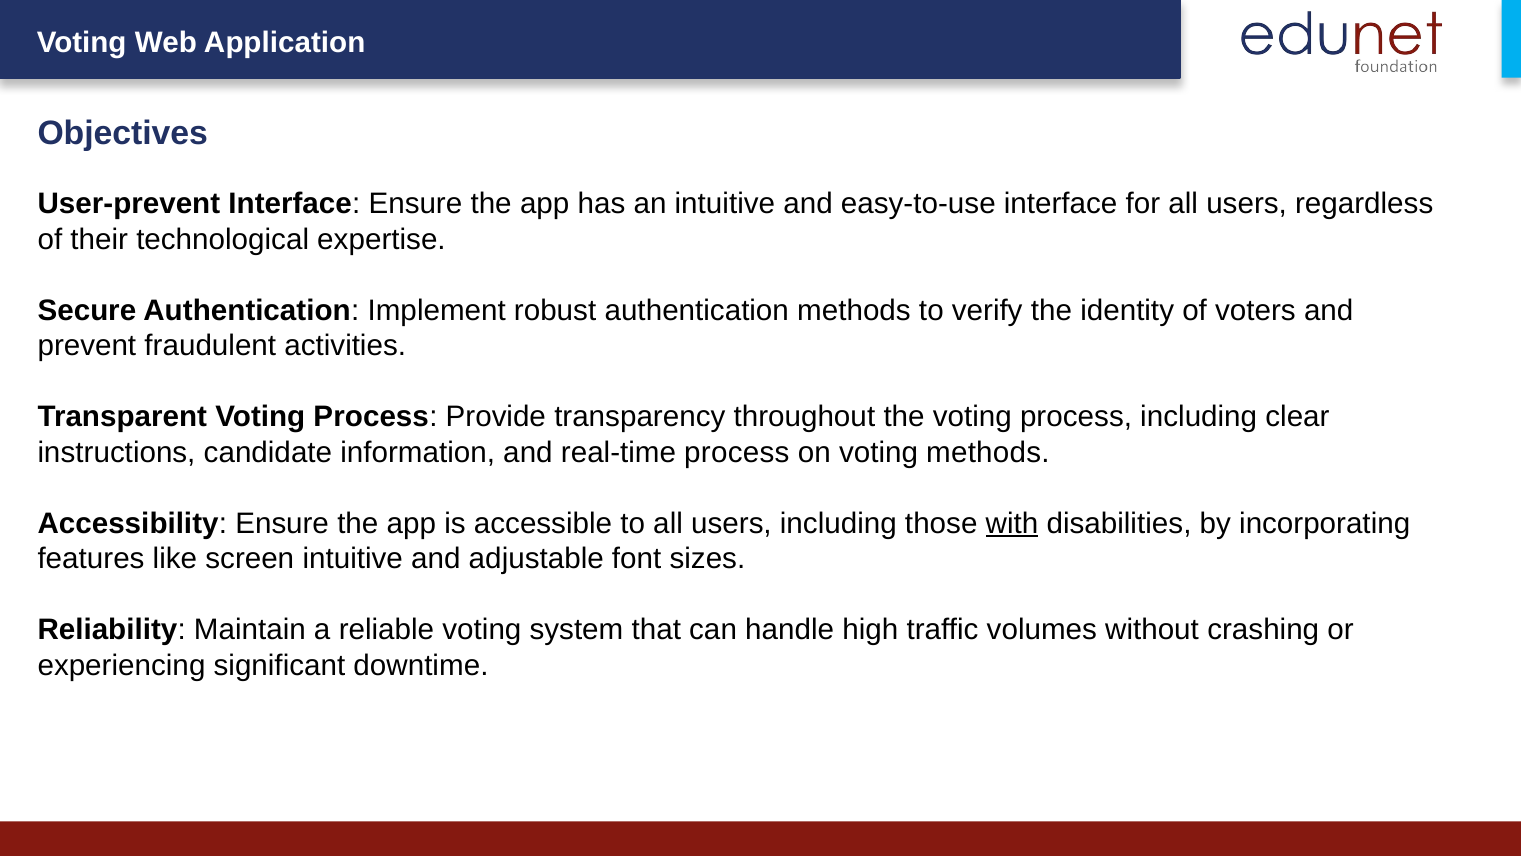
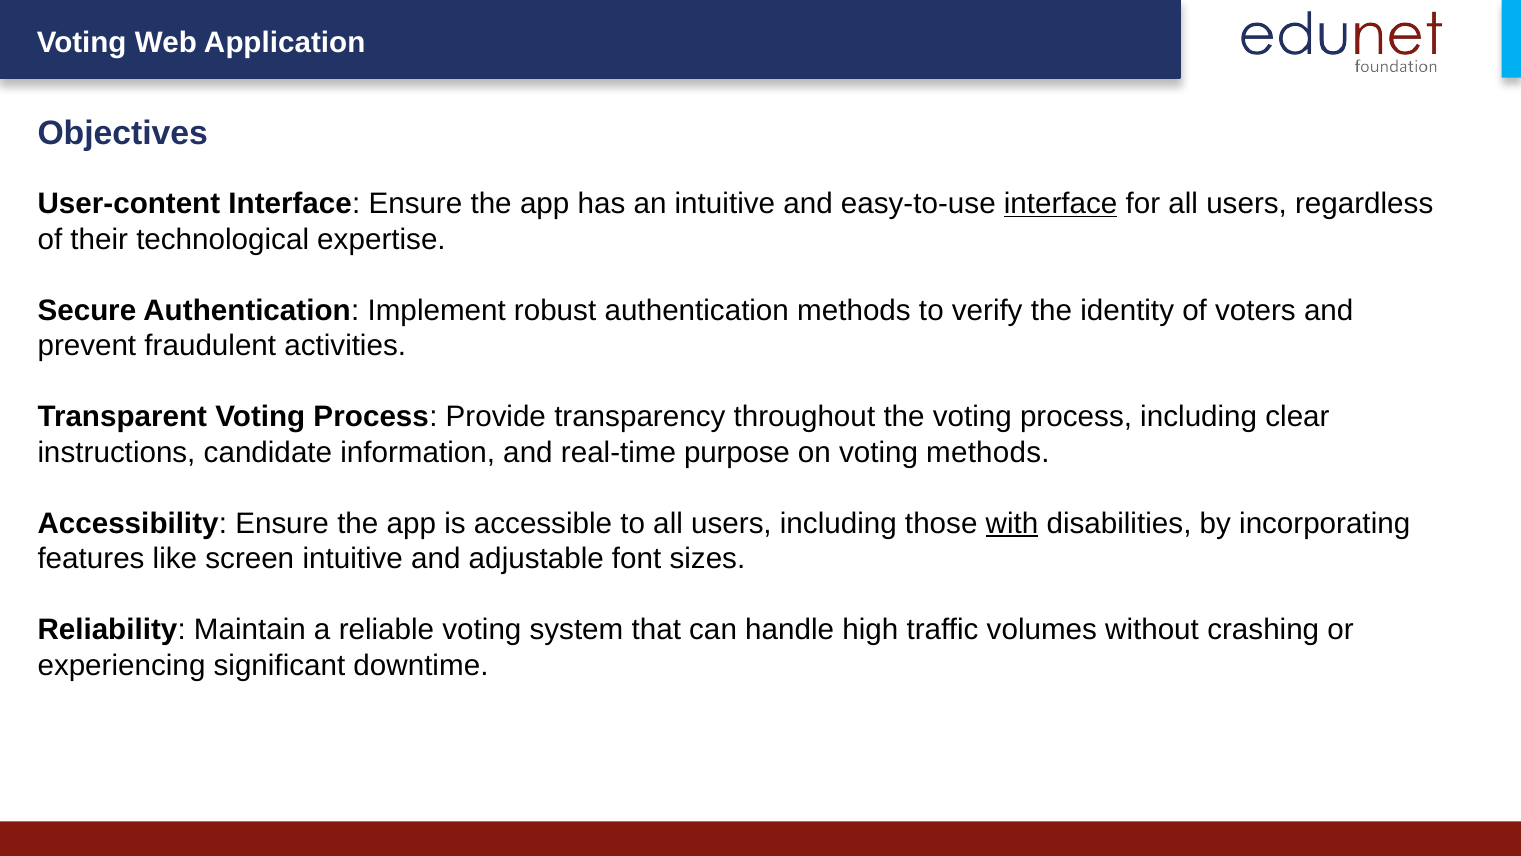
User-prevent: User-prevent -> User-content (129, 204)
interface underline: none -> present (1061, 204)
real-time process: process -> purpose (737, 452)
